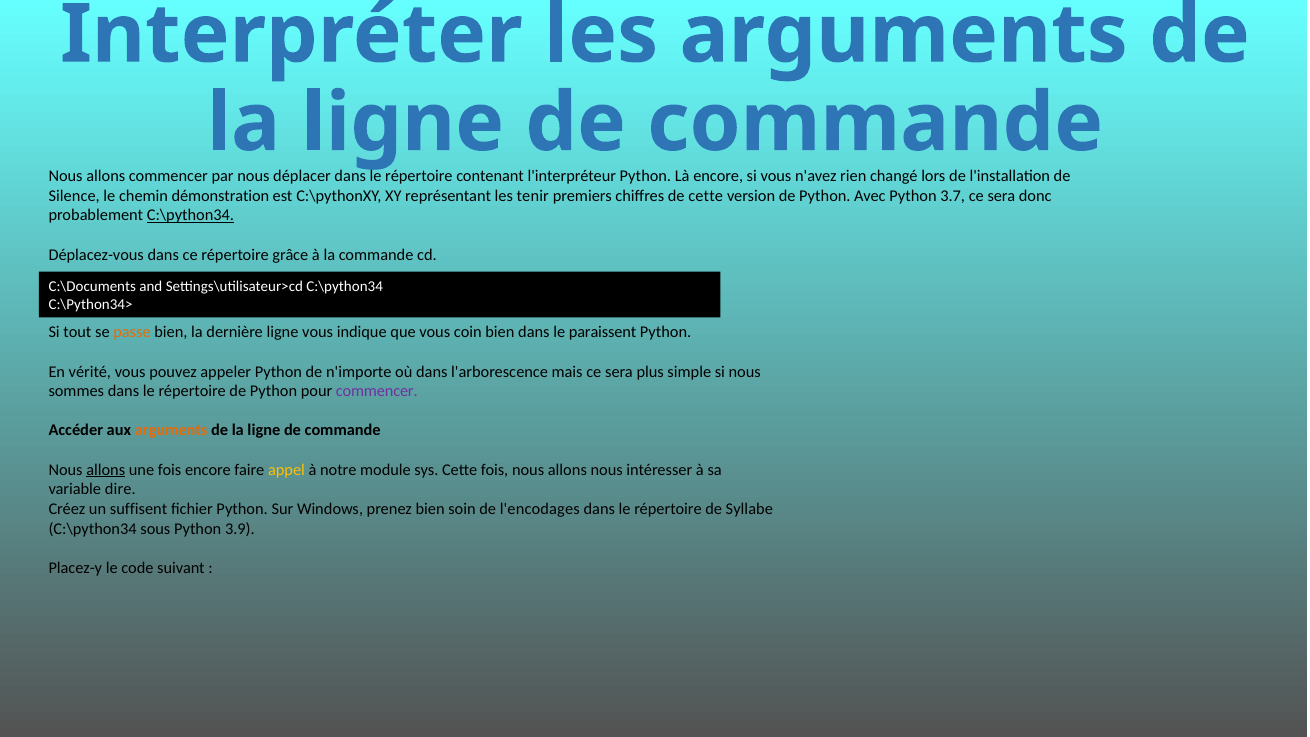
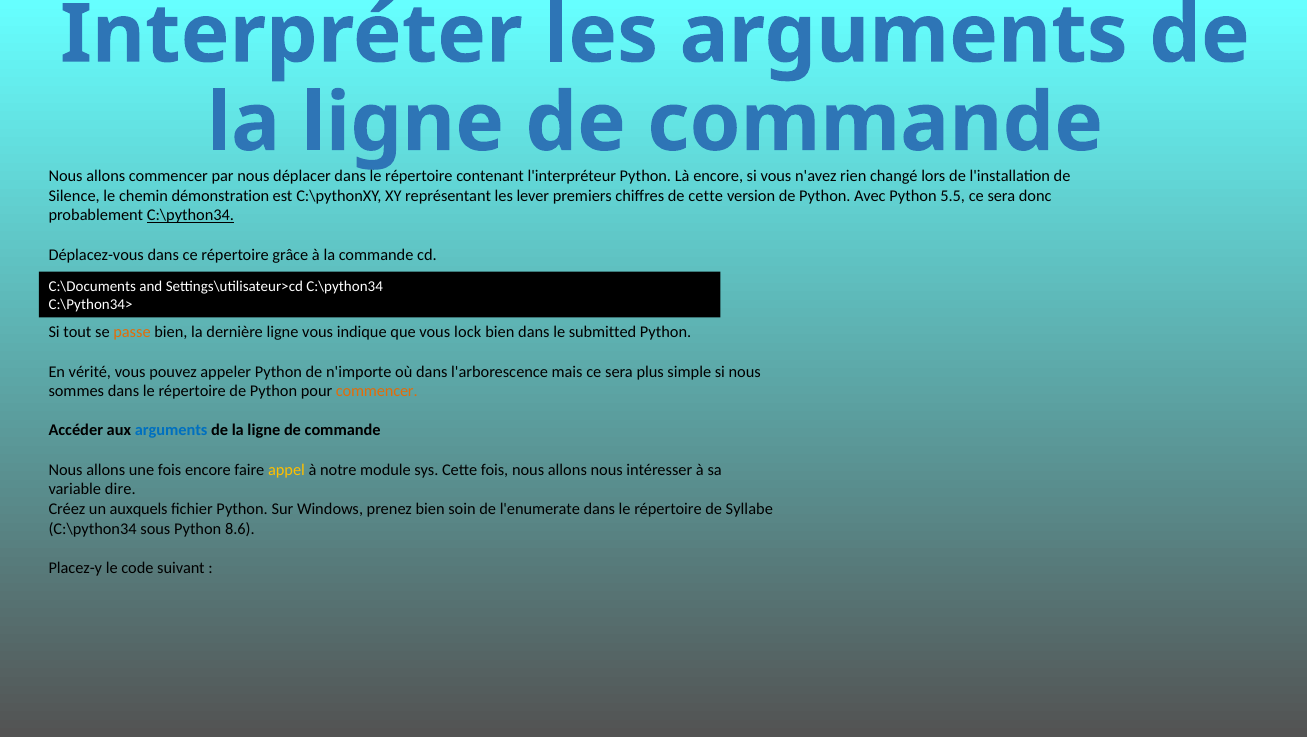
tenir: tenir -> lever (533, 196)
3.7: 3.7 -> 5.5 (953, 196)
coin: coin -> lock (468, 332)
paraissent: paraissent -> submitted (603, 332)
commencer colour: purple -> orange (377, 391)
arguments colour: orange -> blue (171, 430)
allons underline: present -> none (106, 470)
suffisent: suffisent -> auxquels (139, 509)
l'encodages: l'encodages -> l'enumerate (540, 509)
3.9: 3.9 -> 8.6 (240, 529)
